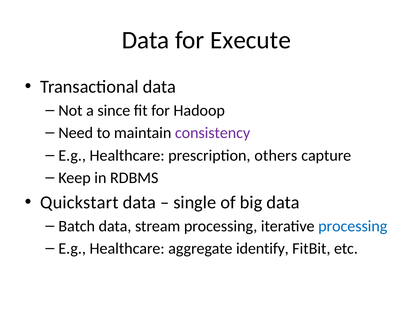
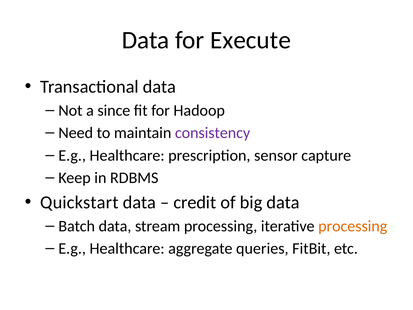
others: others -> sensor (276, 155)
single: single -> credit (195, 202)
processing colour: blue -> orange (353, 226)
identify: identify -> queries (262, 248)
